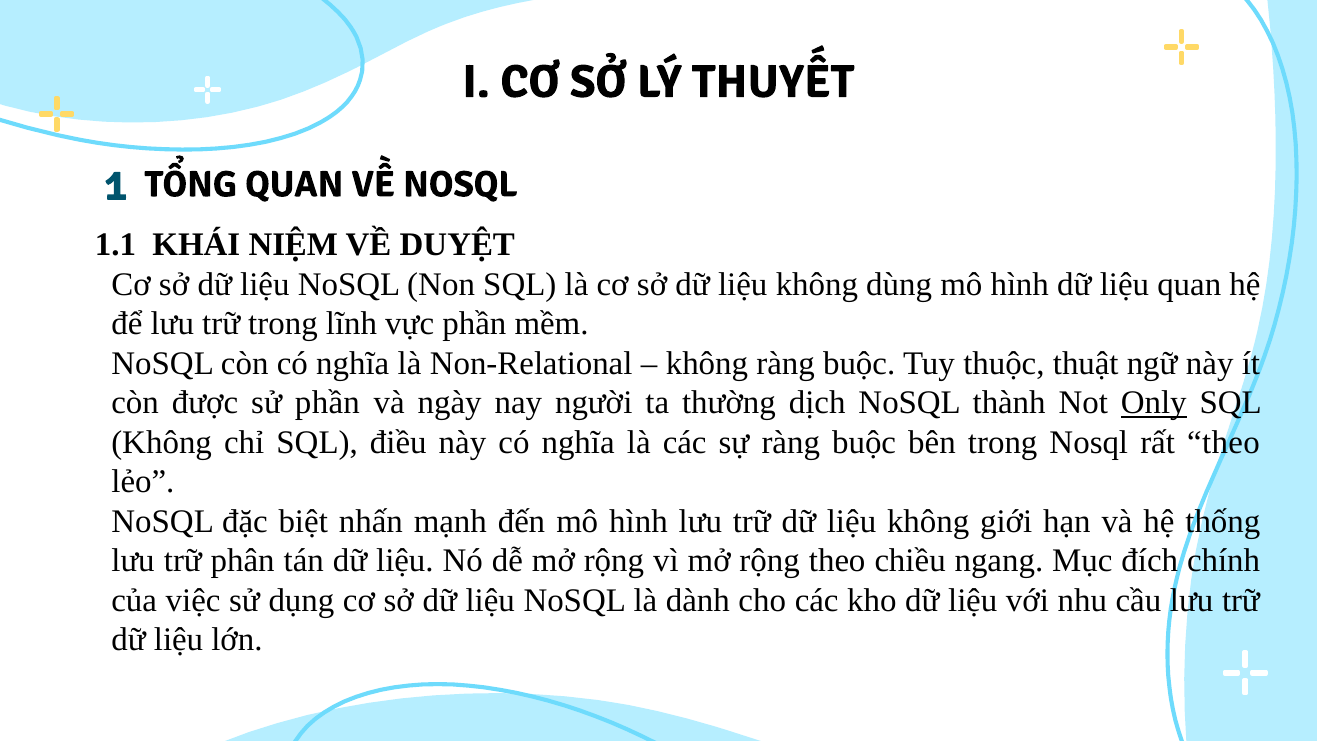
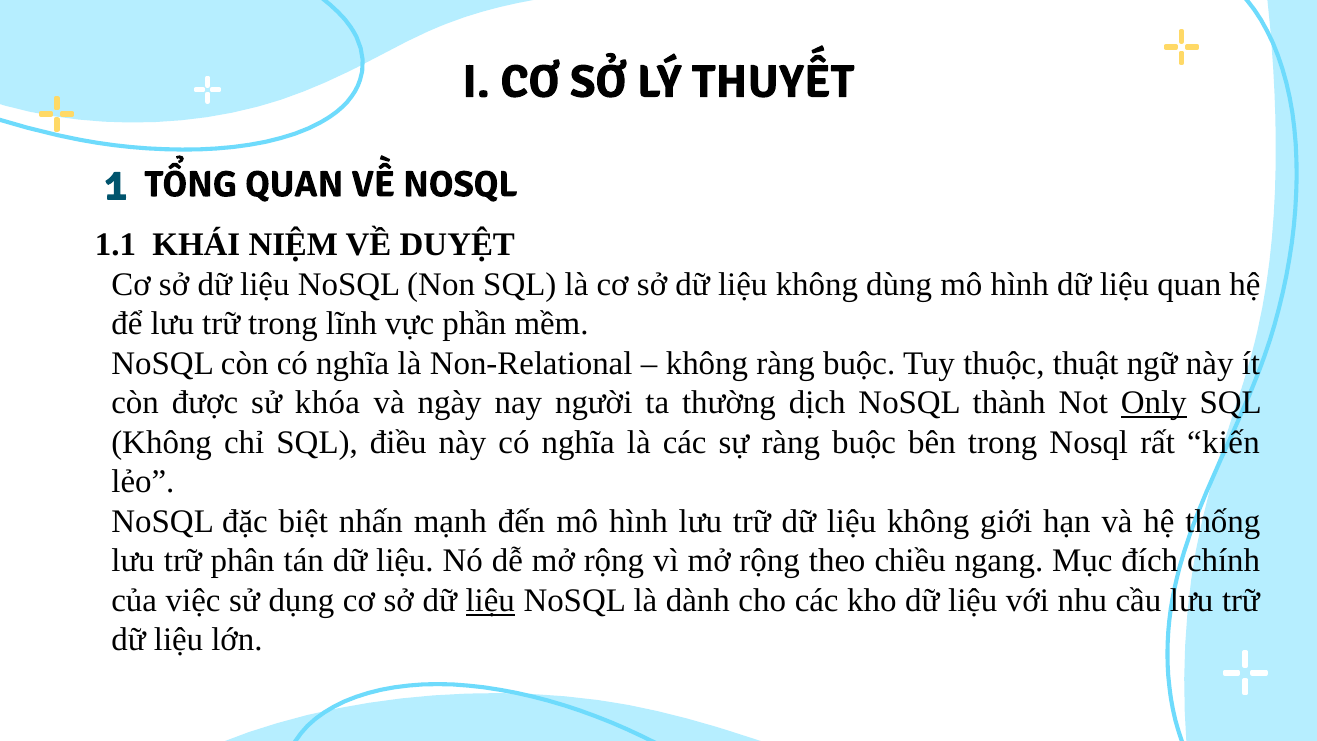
sử phần: phần -> khóa (327, 403)
rất theo: theo -> kiến (1224, 442)
liệu underline: none -> present (490, 600)
